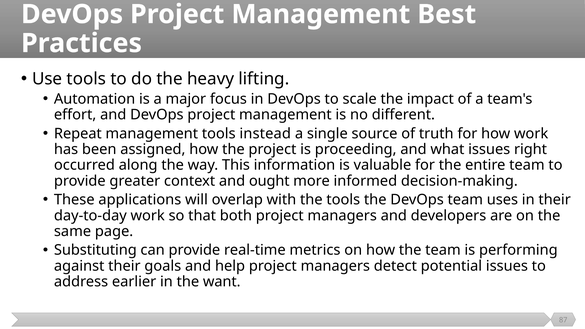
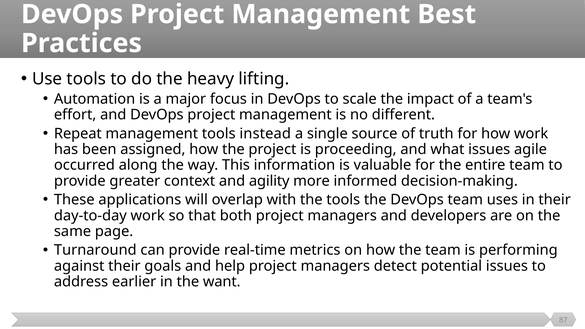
right: right -> agile (531, 149)
ought: ought -> agility (269, 181)
Substituting: Substituting -> Turnaround (95, 250)
